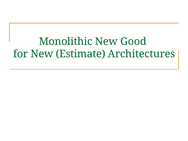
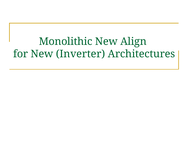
Good: Good -> Align (133, 41)
Estimate: Estimate -> Inverter (80, 54)
